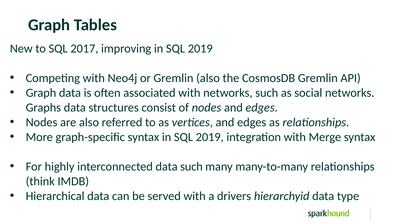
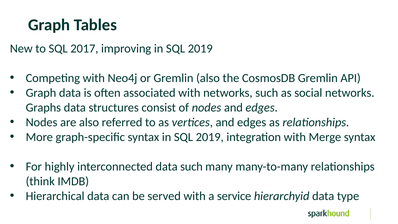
drivers: drivers -> service (234, 196)
